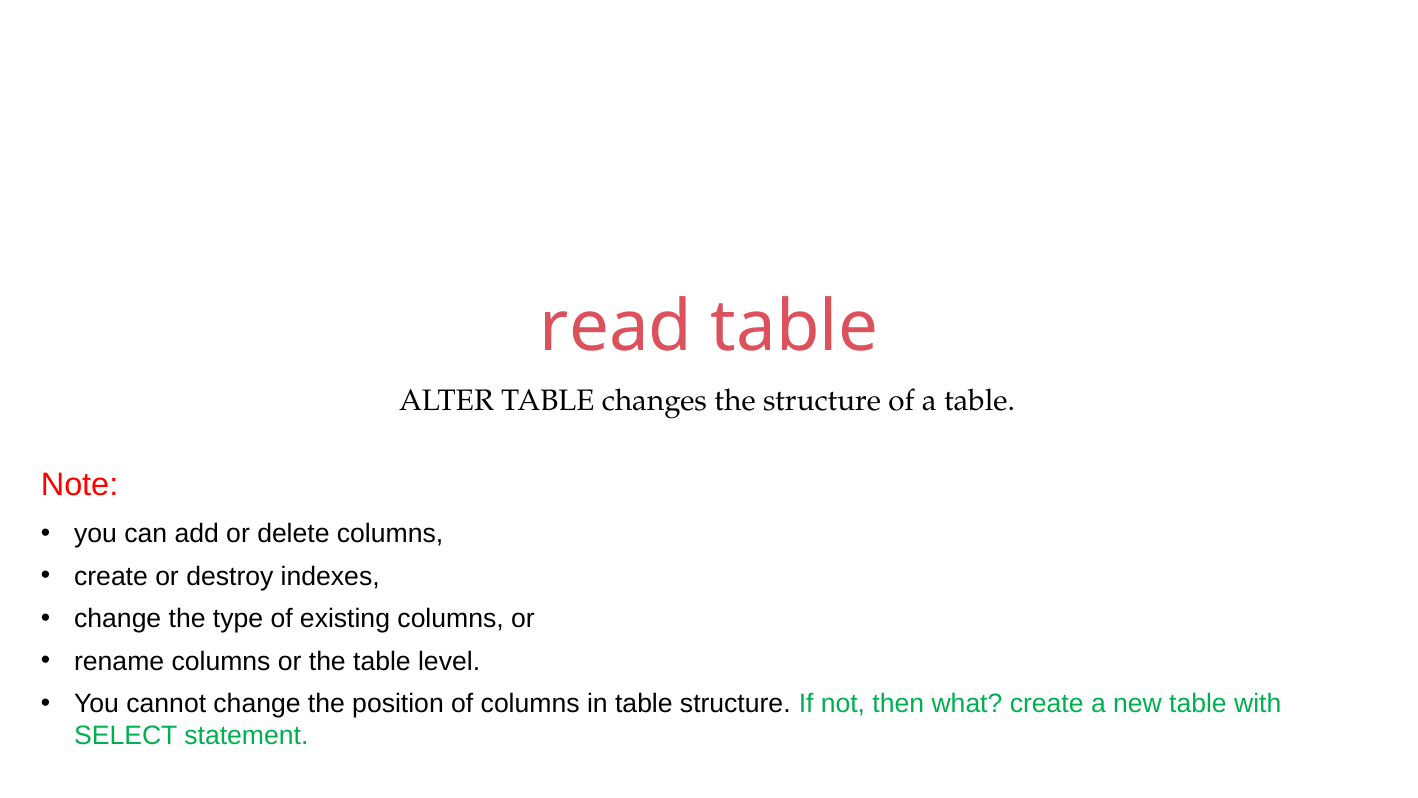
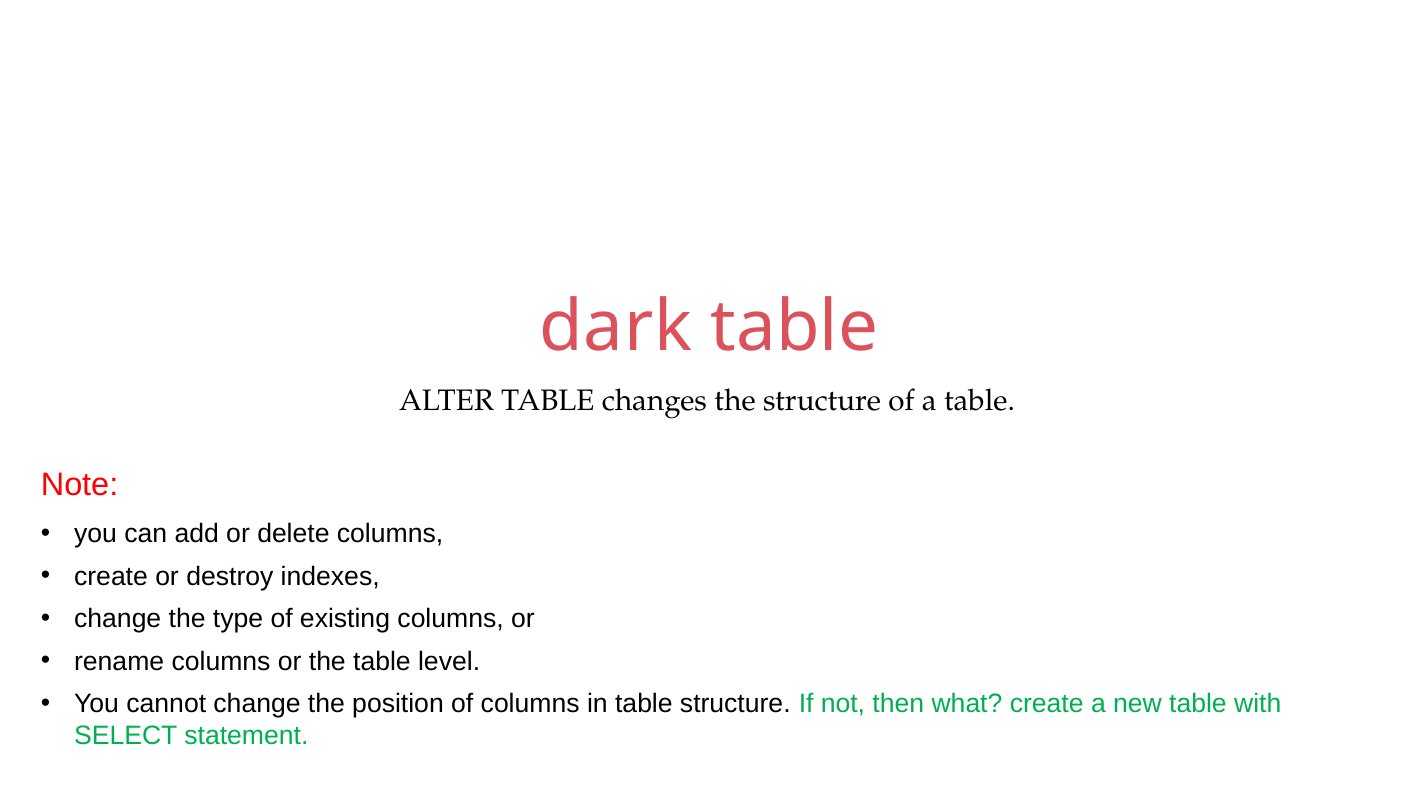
read: read -> dark (616, 327)
